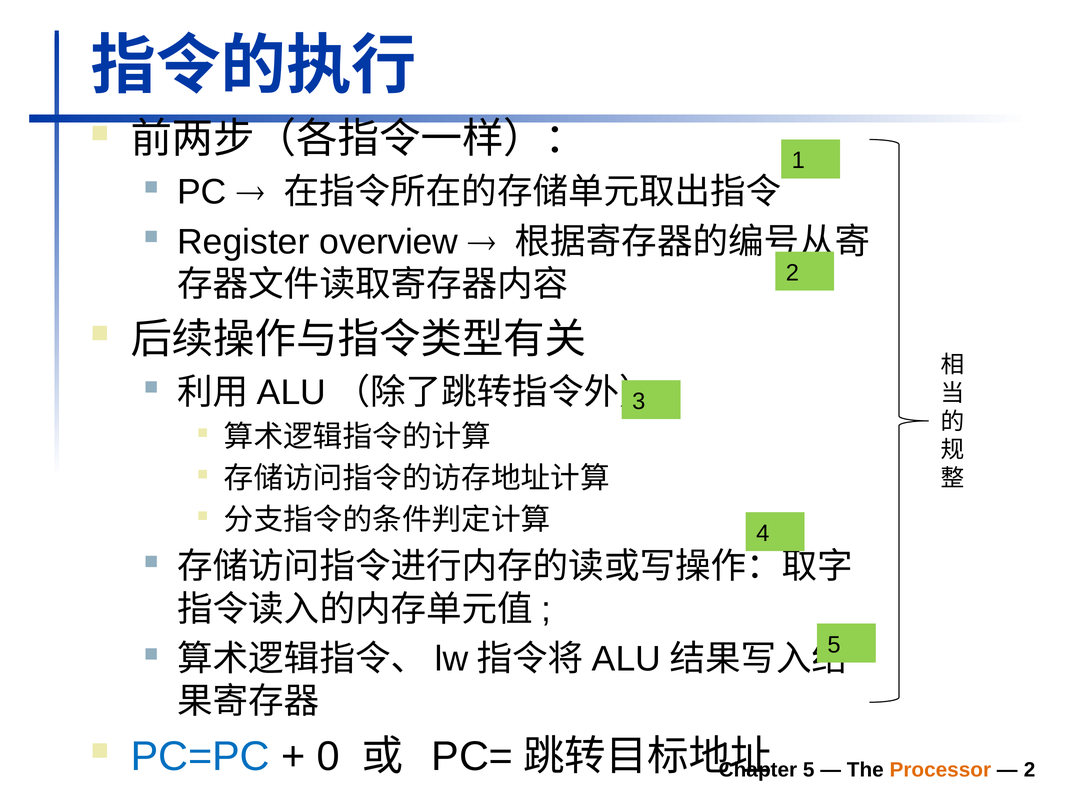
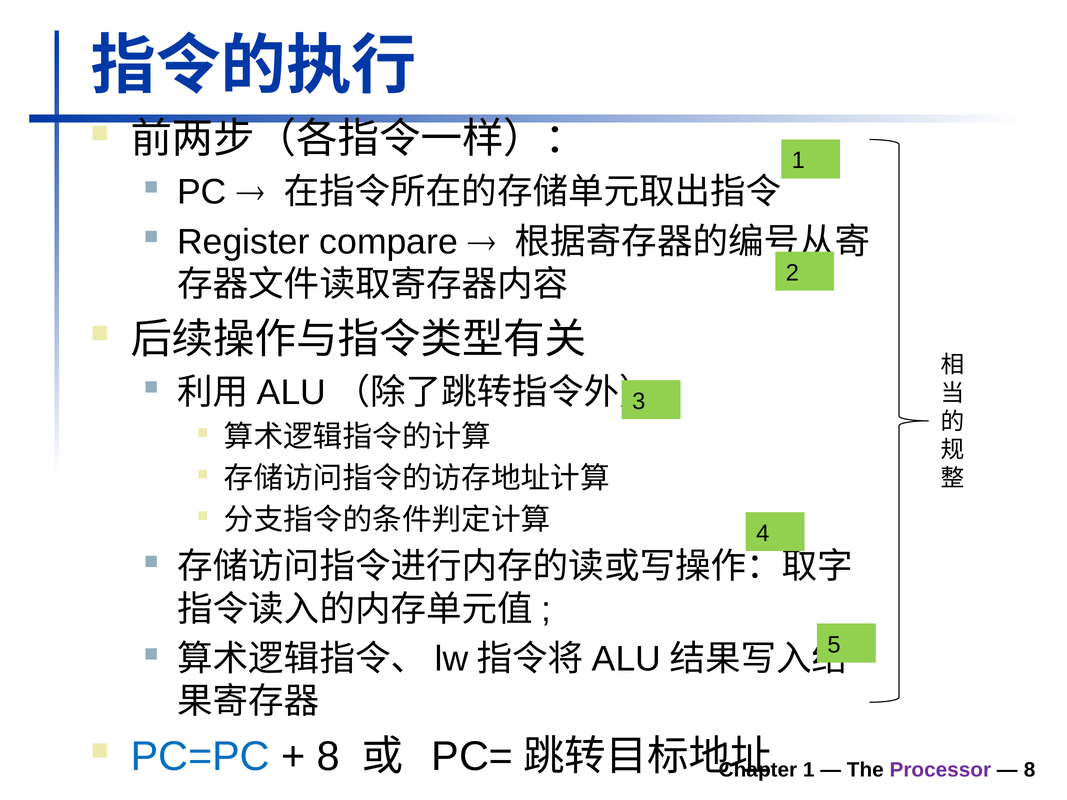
overview: overview -> compare (389, 242)
0: 0 -> 8 (328, 757)
5: 5 -> 1 (809, 770)
Processor colour: orange -> purple (940, 770)
2: 2 -> 8 (1030, 770)
